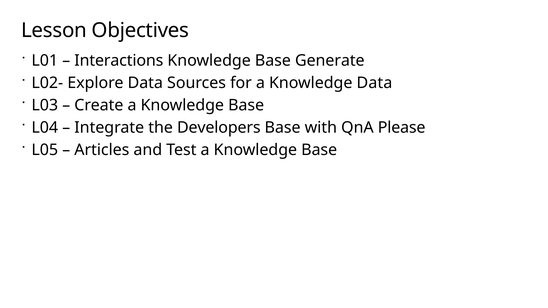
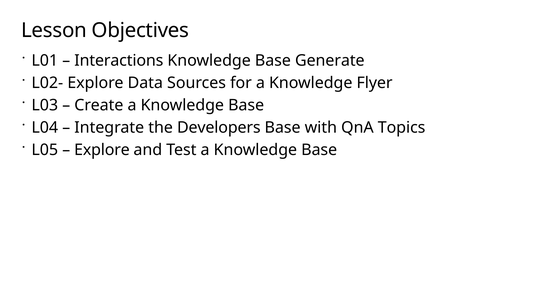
Knowledge Data: Data -> Flyer (375, 83)
Please: Please -> Topics (402, 128)
Articles: Articles -> Explore (102, 150)
